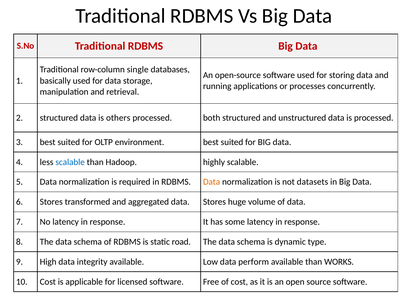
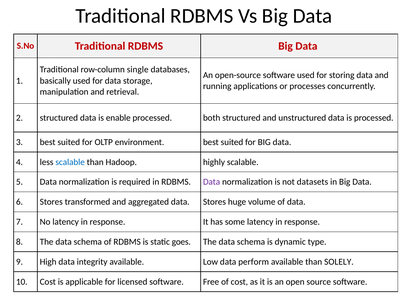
others: others -> enable (118, 118)
Data colour: orange -> purple (212, 182)
road: road -> goes (181, 242)
WORKS: WORKS -> SOLELY (339, 262)
